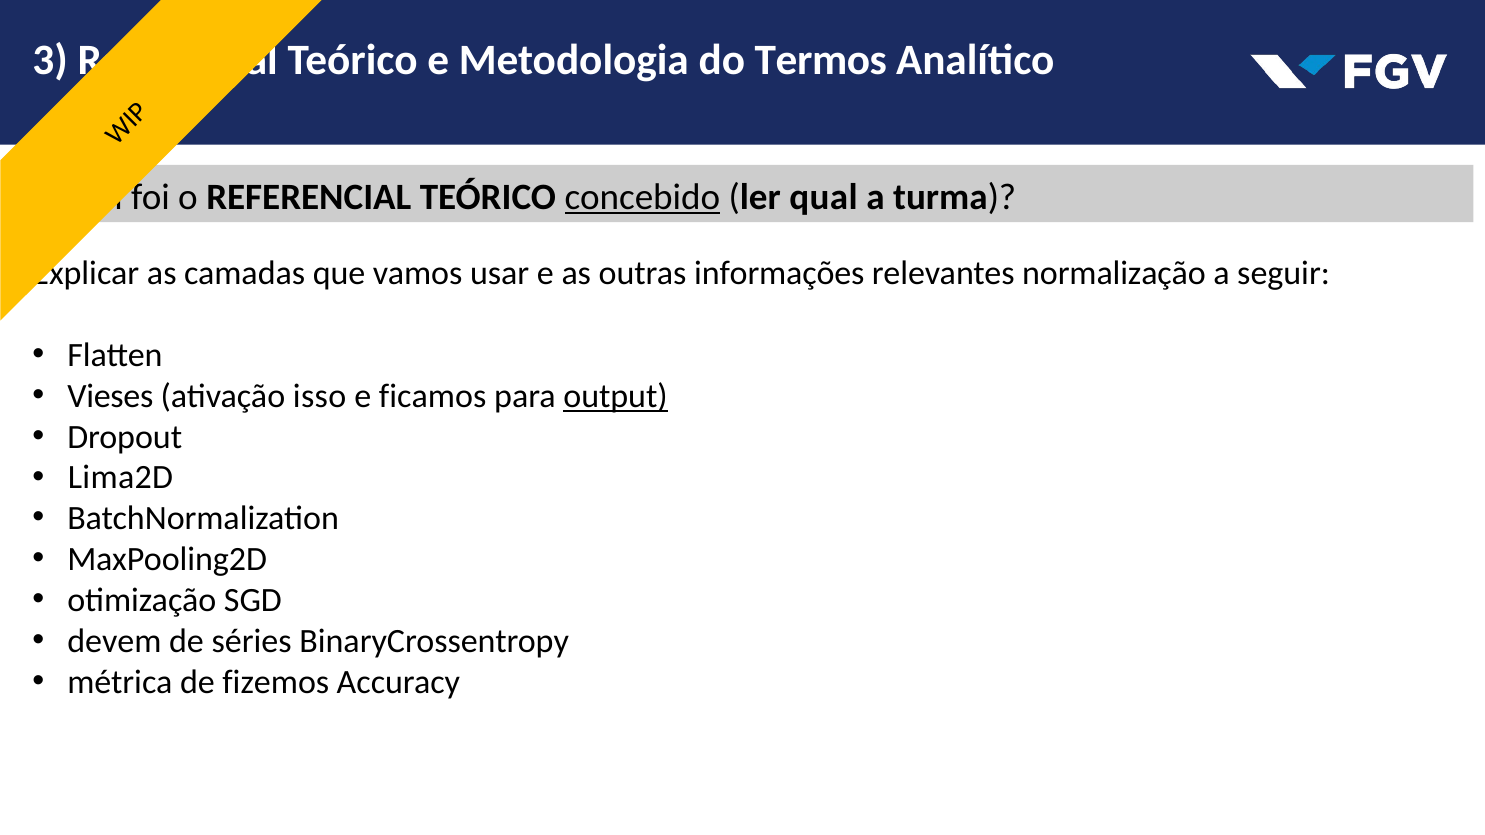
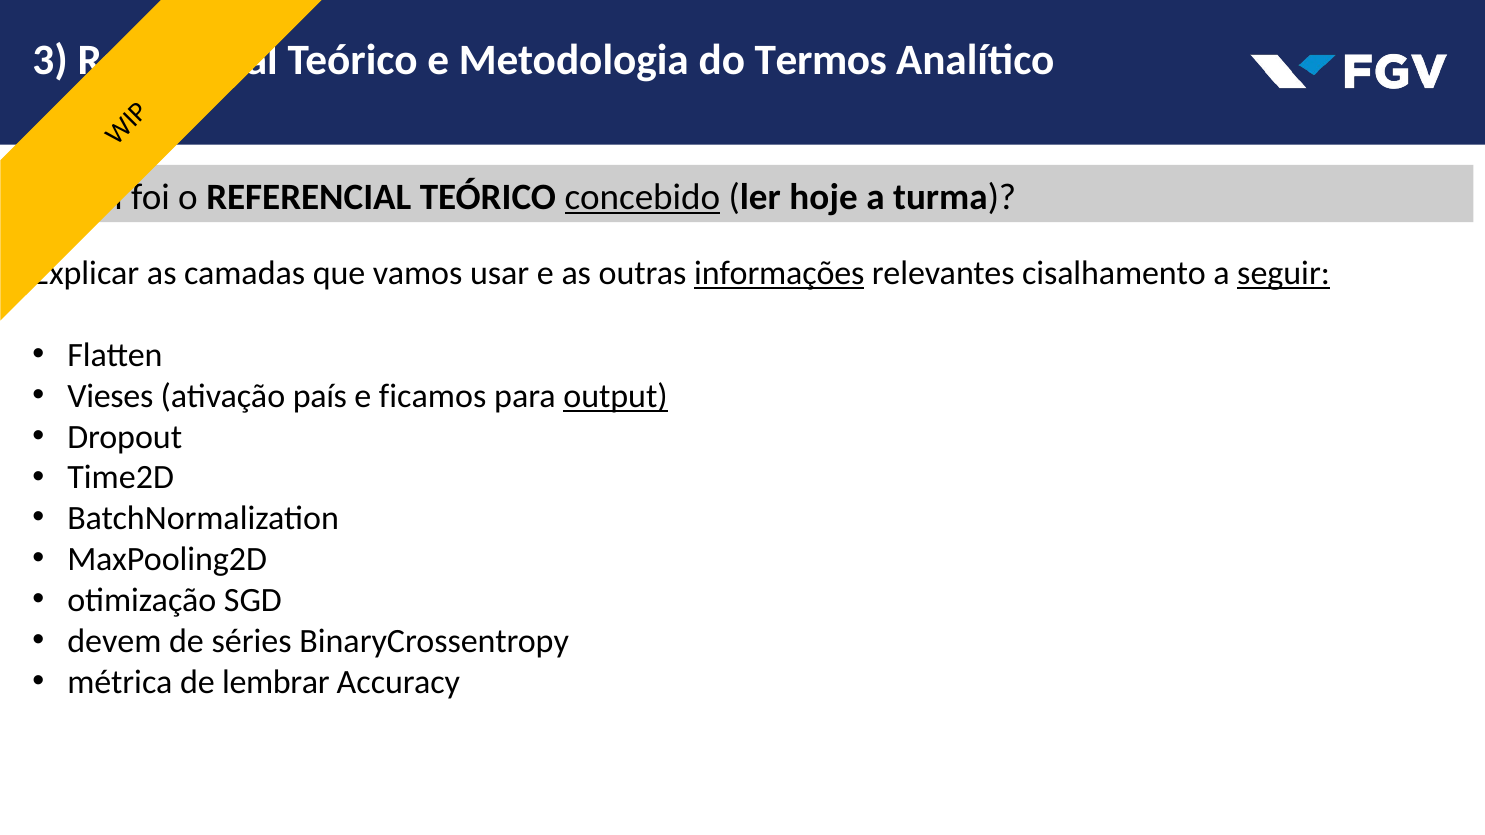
ler qual: qual -> hoje (824, 197)
informações underline: none -> present (779, 274)
normalização: normalização -> cisalhamento (1114, 274)
seguir underline: none -> present (1284, 274)
isso: isso -> país (320, 396)
Lima2D: Lima2D -> Time2D (121, 478)
fizemos: fizemos -> lembrar (276, 682)
